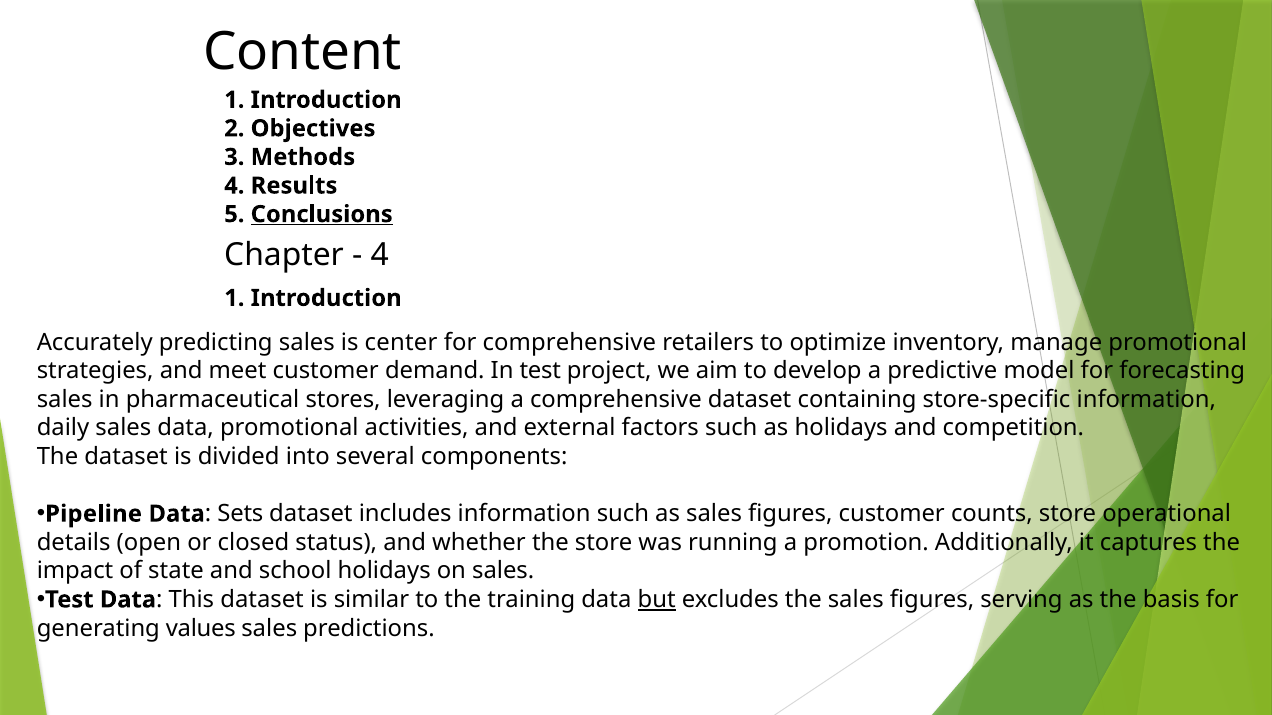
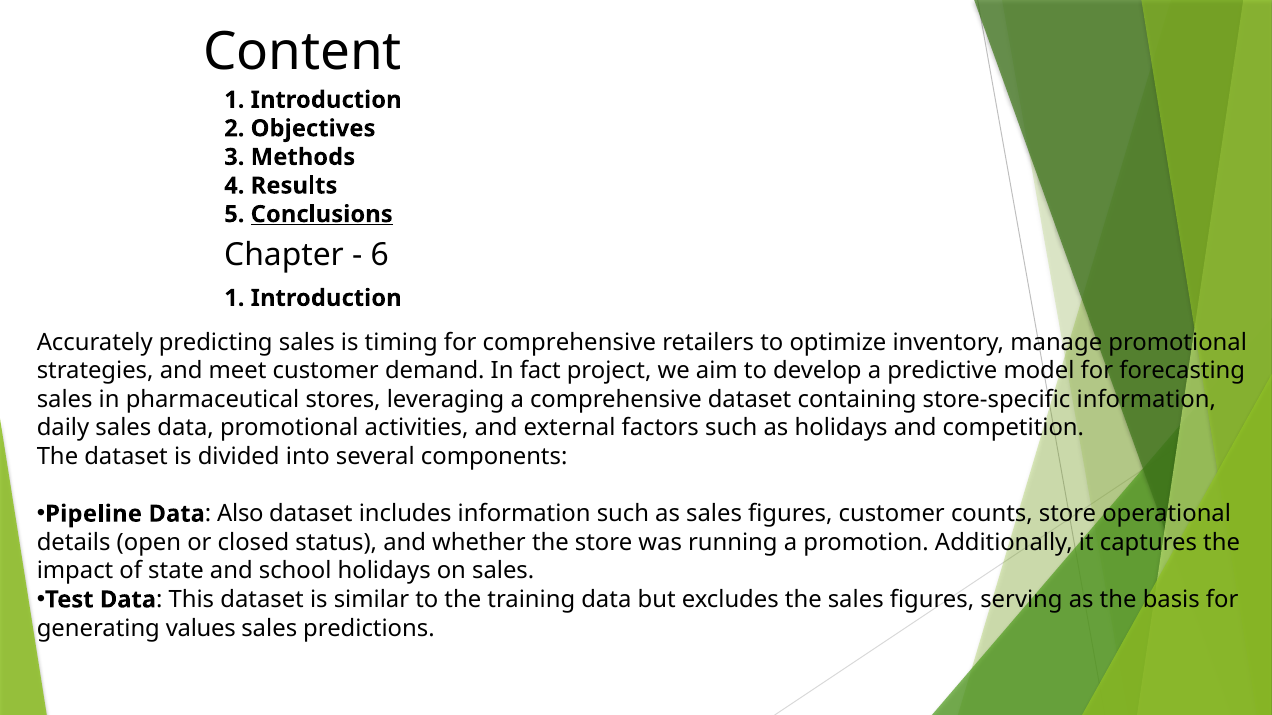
4: 4 -> 6 (380, 255)
center: center -> timing (401, 342)
In test: test -> fact (540, 371)
Sets: Sets -> Also (240, 514)
but underline: present -> none (657, 600)
